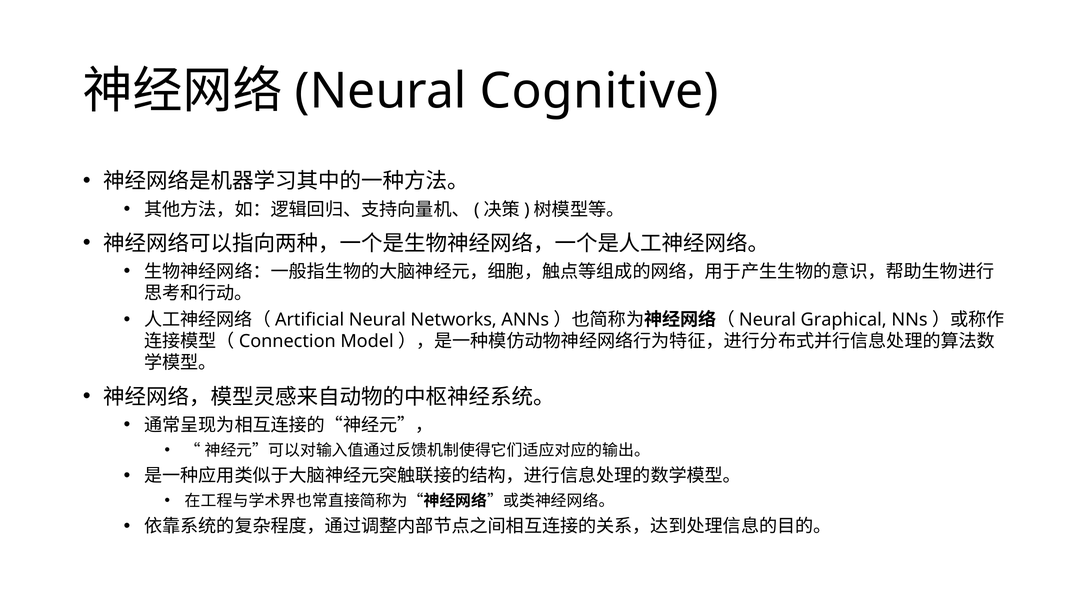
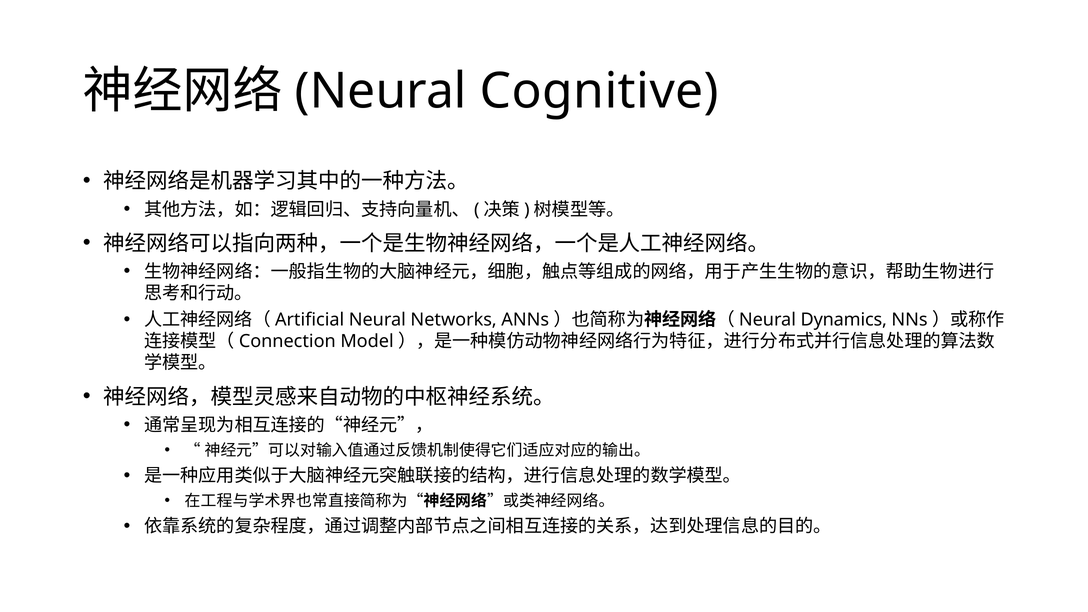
Graphical: Graphical -> Dynamics (844, 320)
